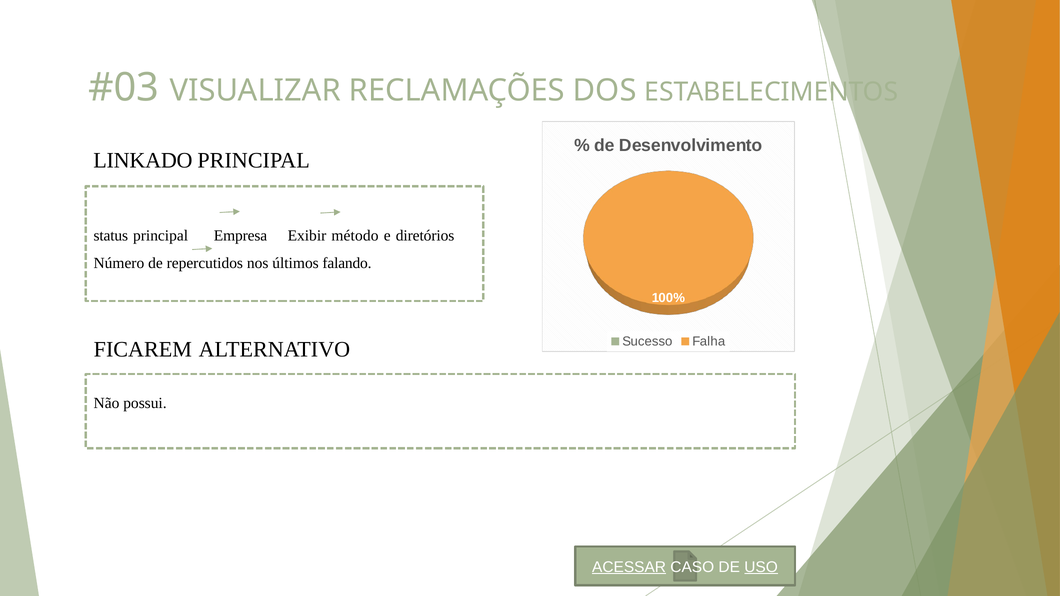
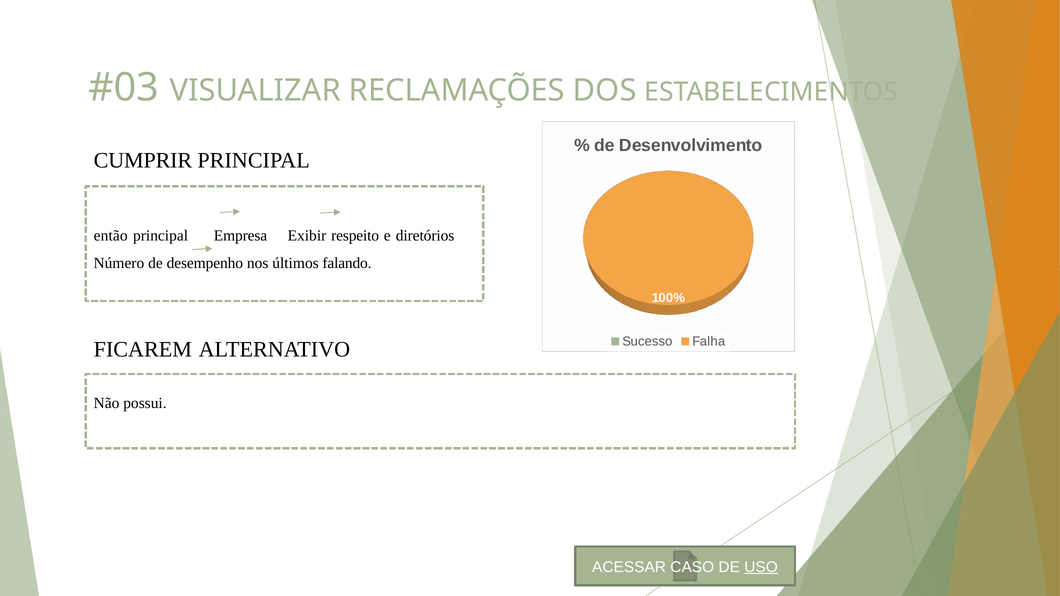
LINKADO: LINKADO -> CUMPRIR (143, 161)
status: status -> então (111, 236)
método: método -> respeito (355, 236)
repercutidos: repercutidos -> desempenho (205, 263)
ACESSAR underline: present -> none (629, 567)
